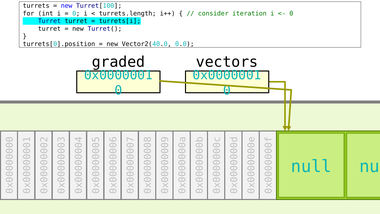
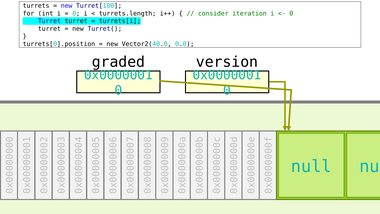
vectors: vectors -> version (227, 62)
